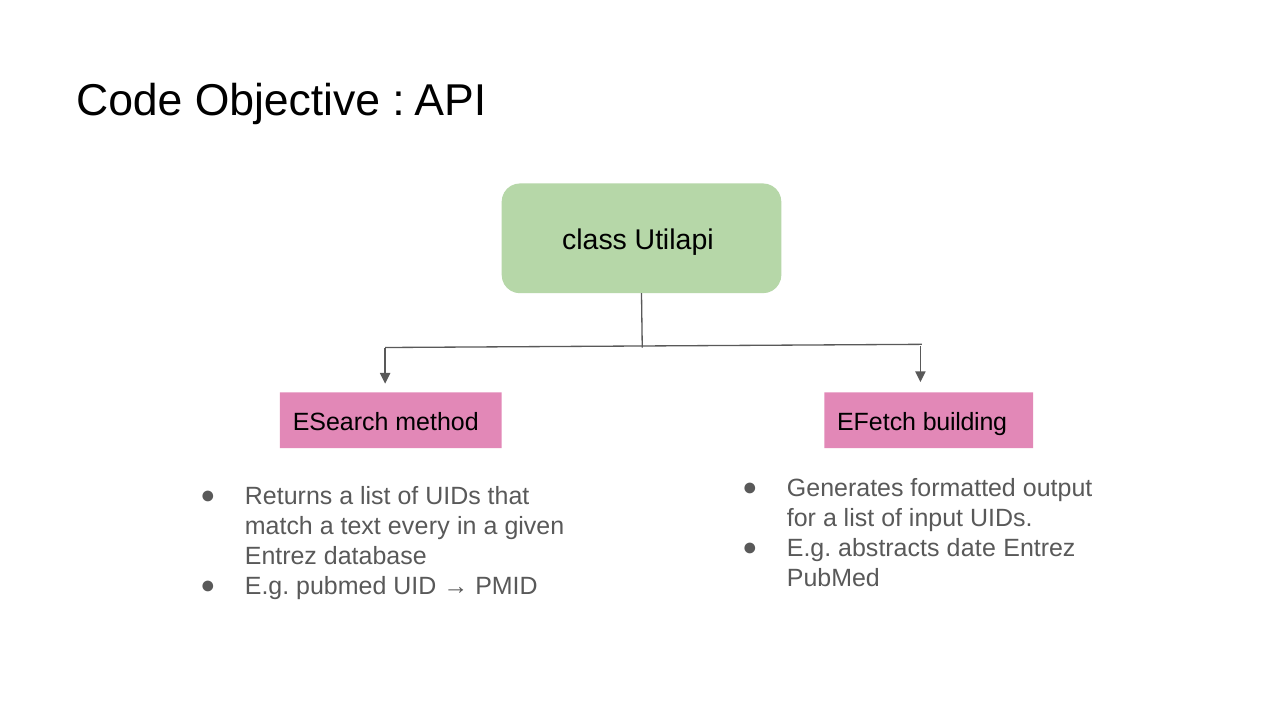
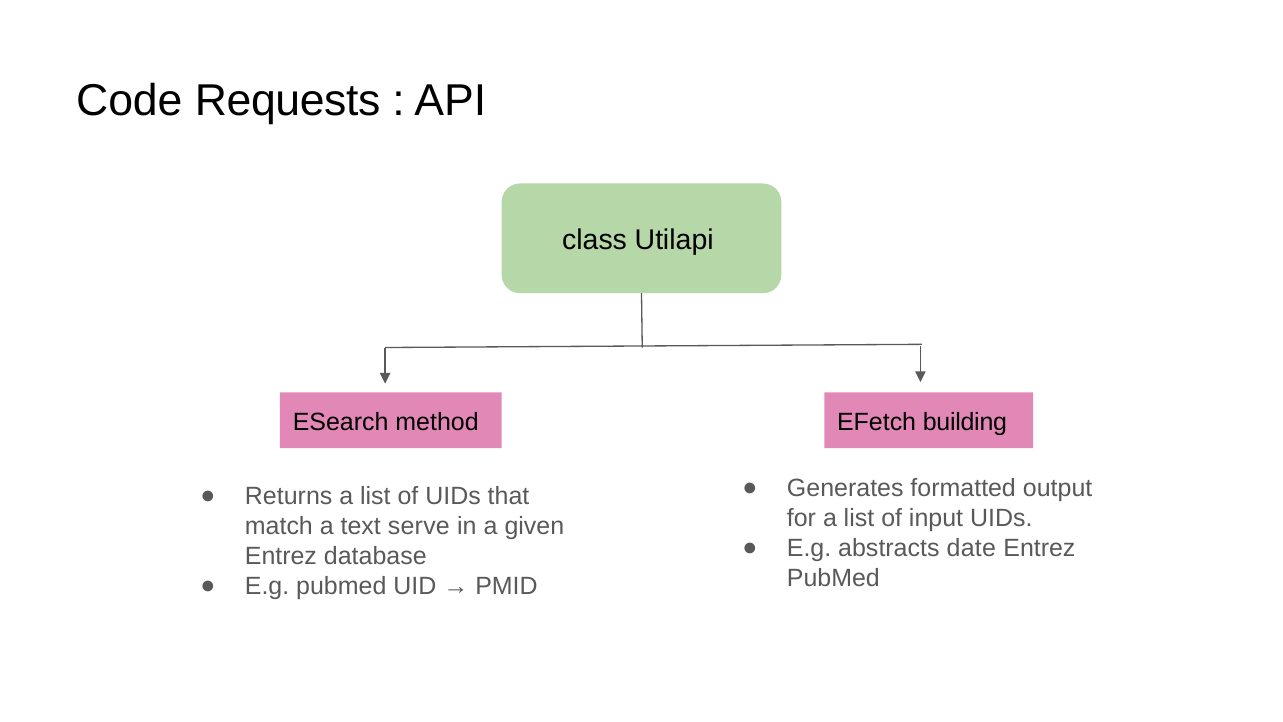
Objective: Objective -> Requests (288, 101)
every: every -> serve (419, 526)
